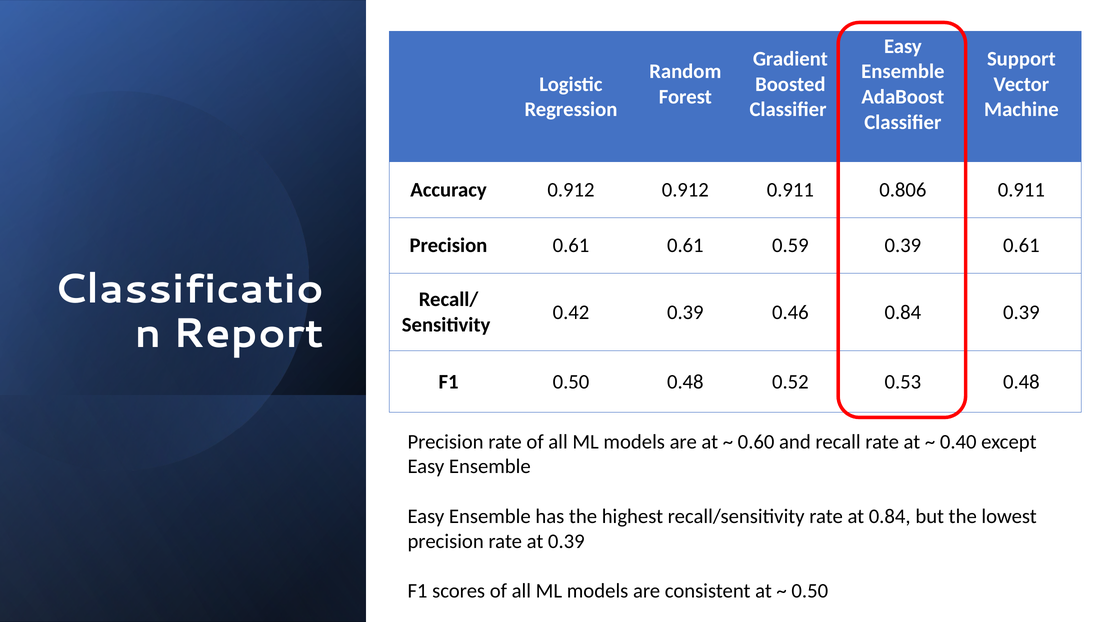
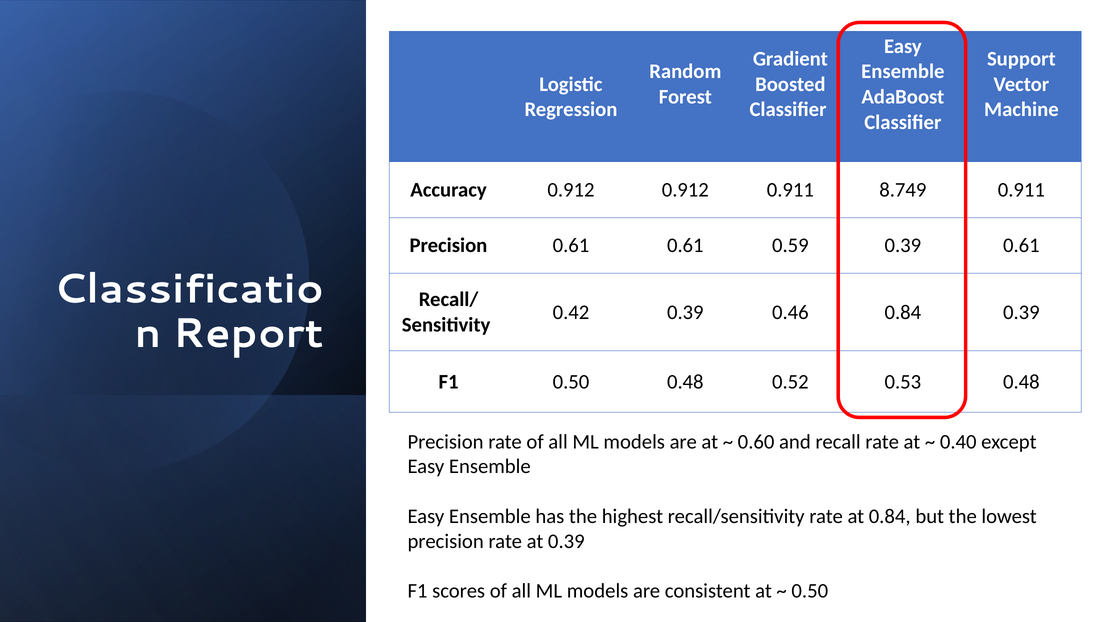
0.806: 0.806 -> 8.749 (903, 190)
